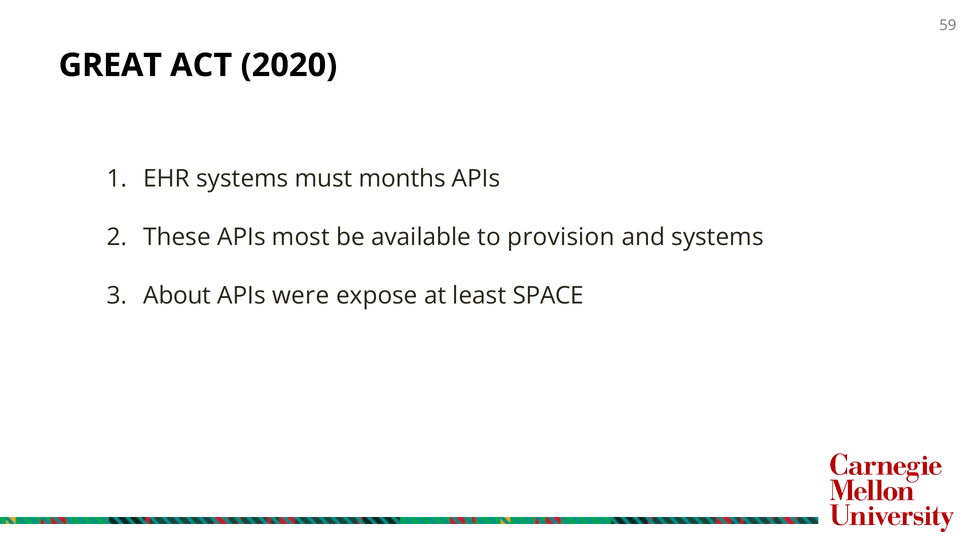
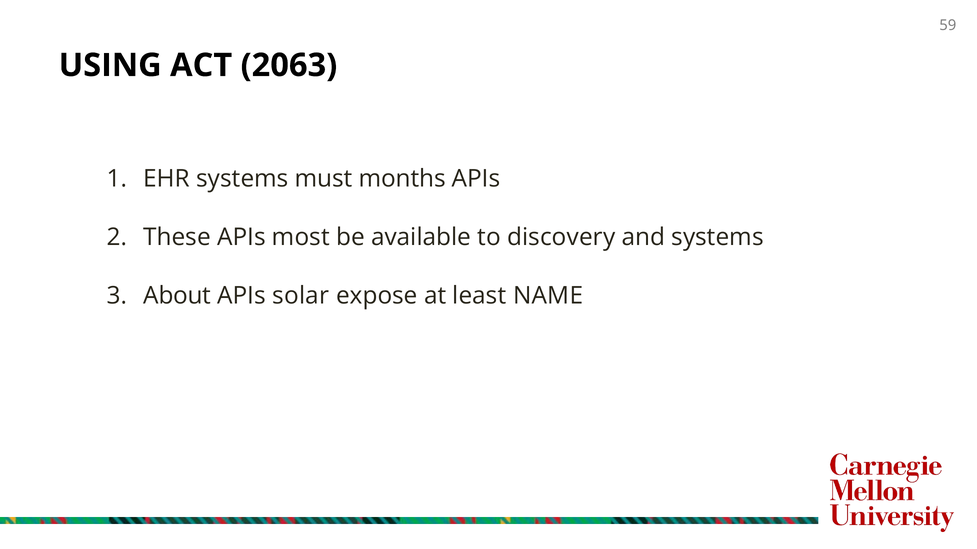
GREAT: GREAT -> USING (110, 65)
2020: 2020 -> 2063 (289, 65)
provision: provision -> discovery (561, 237)
were: were -> solar (301, 296)
SPACE: SPACE -> NAME (548, 296)
